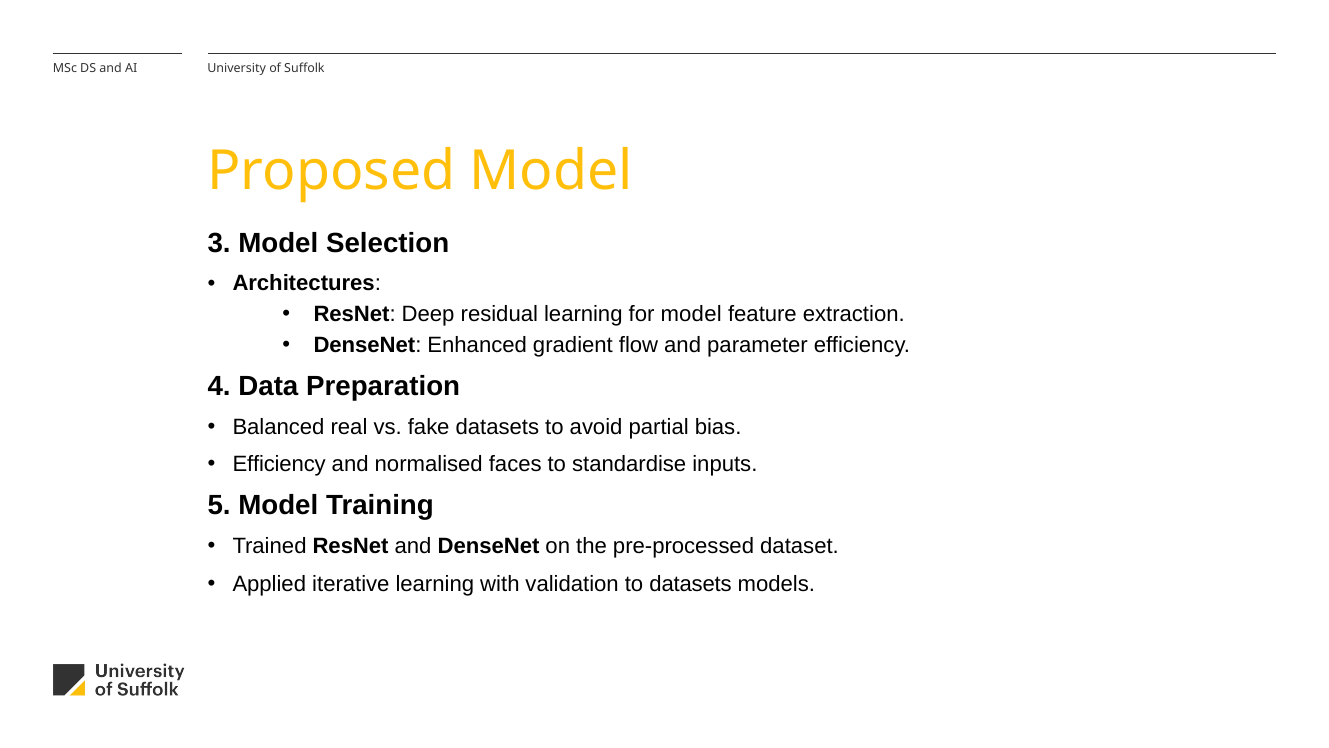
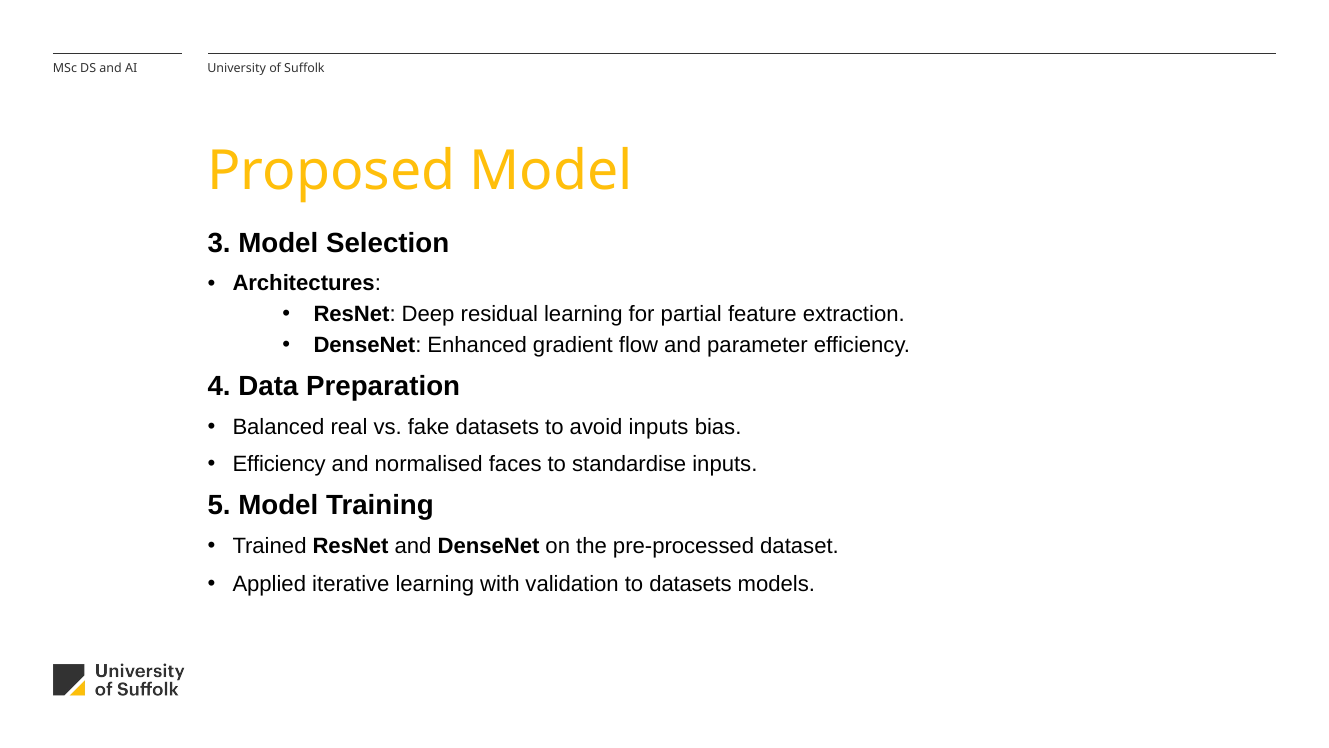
for model: model -> partial (691, 314)
avoid partial: partial -> inputs (659, 427)
